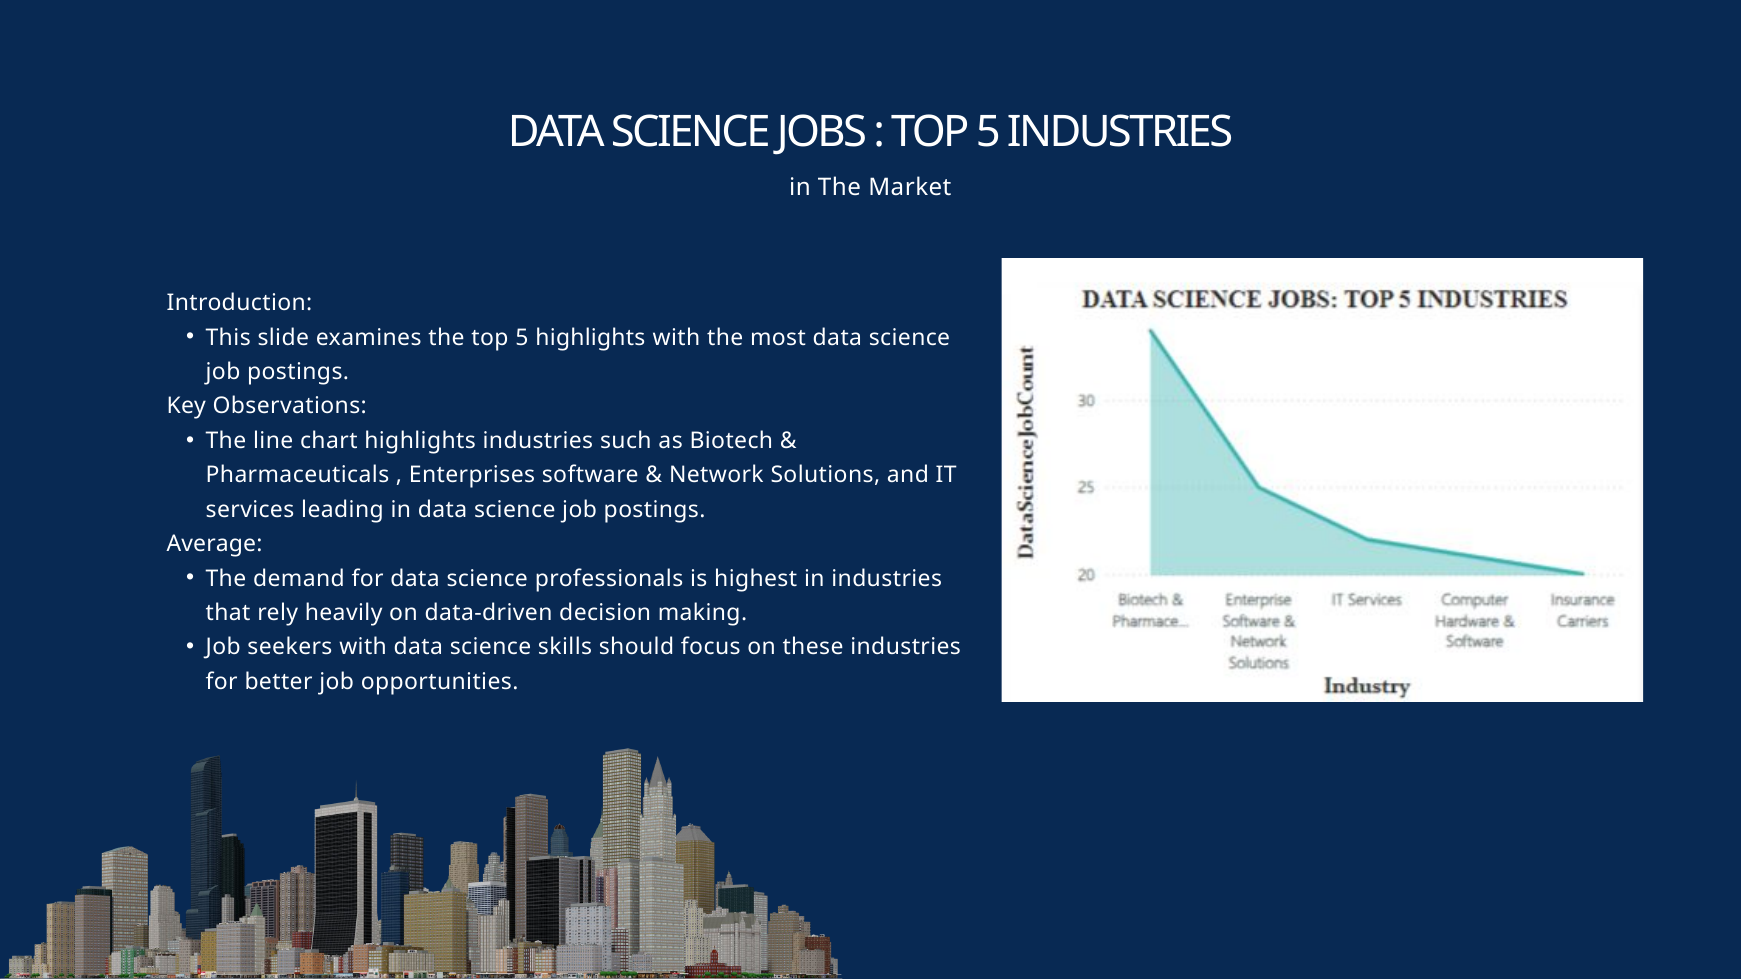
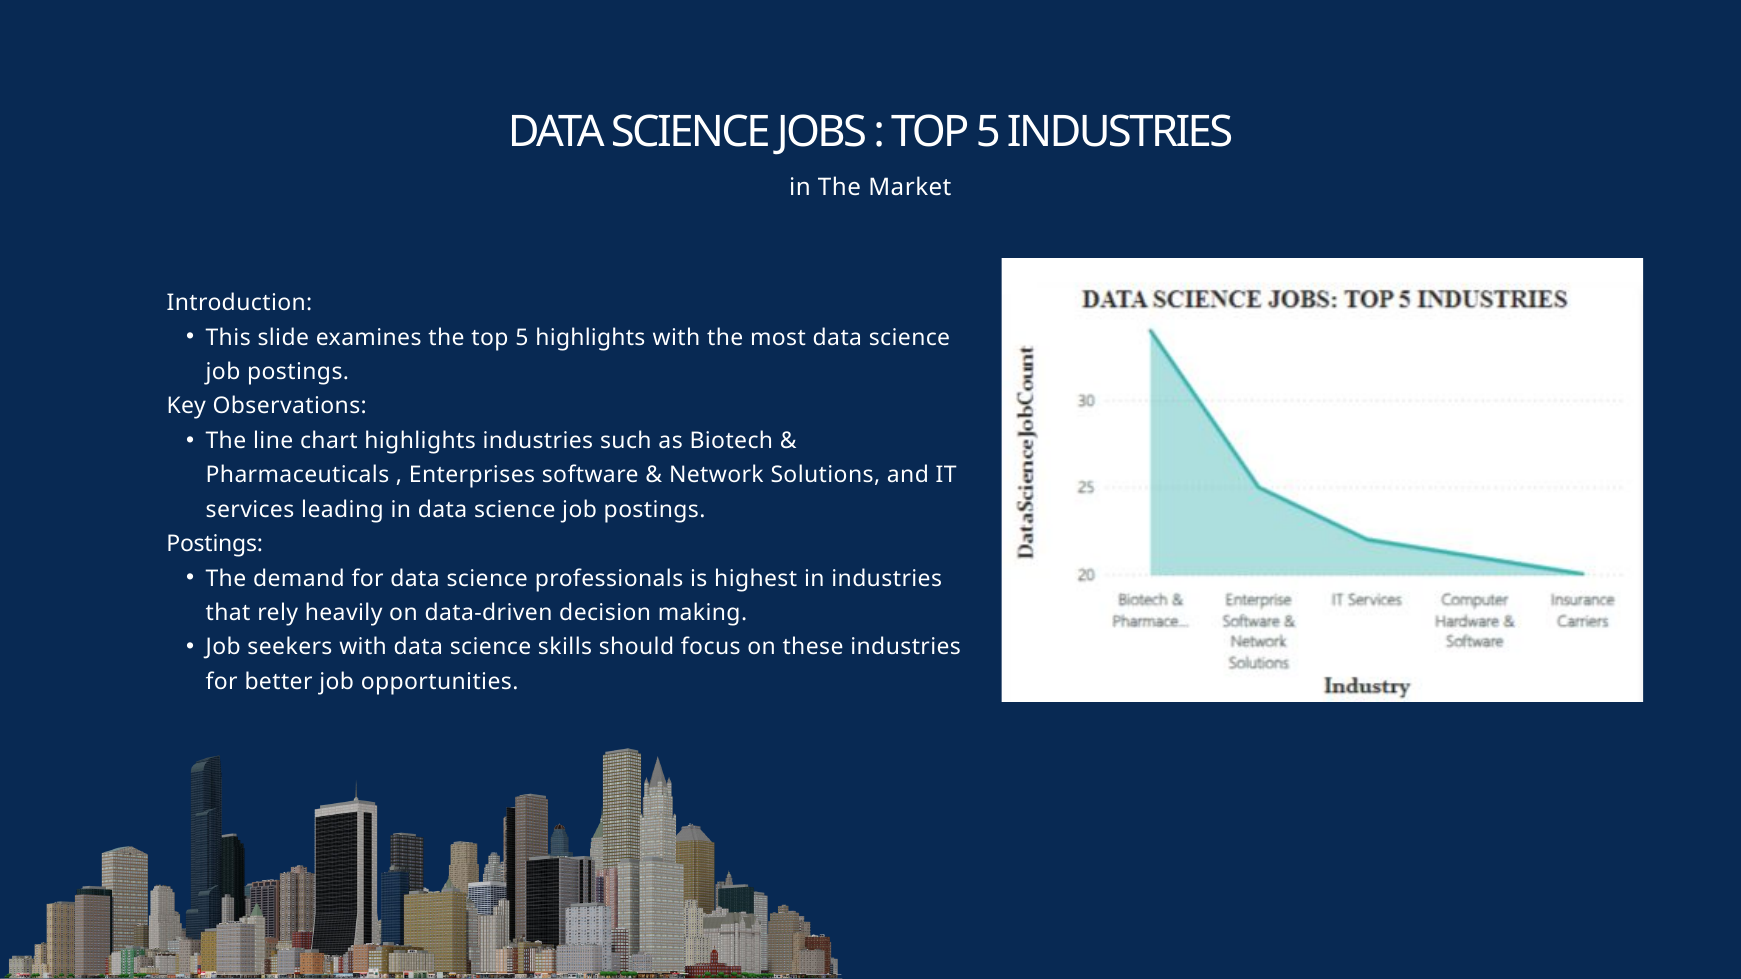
Average: Average -> Postings (215, 544)
